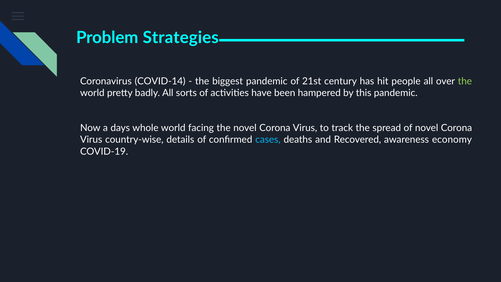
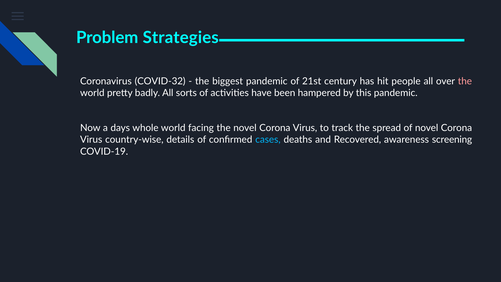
COVID-14: COVID-14 -> COVID-32 (160, 81)
the colour: light green -> pink (465, 81)
economy: economy -> screening (452, 140)
